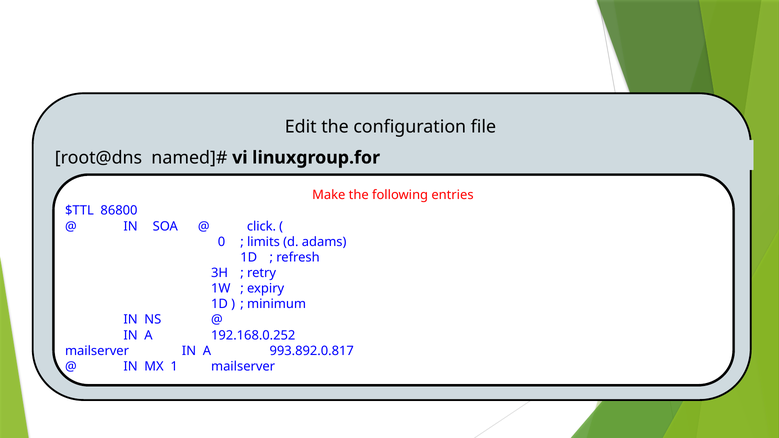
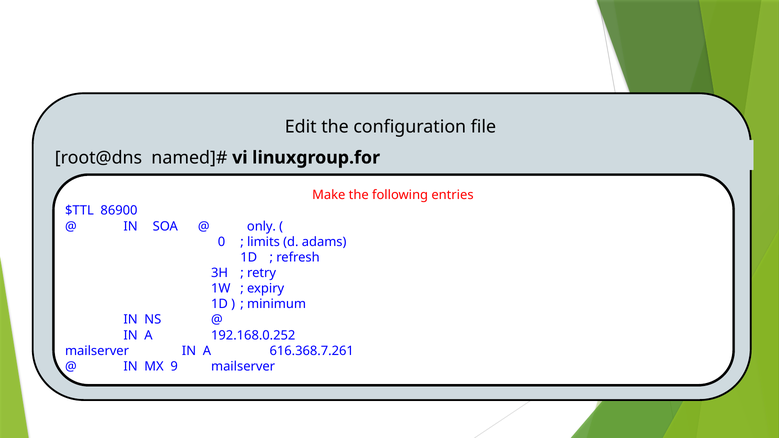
86800: 86800 -> 86900 (119, 211)
click: click -> only (261, 226)
993.892.0.817: 993.892.0.817 -> 616.368.7.261 (312, 351)
1: 1 -> 9 (174, 367)
